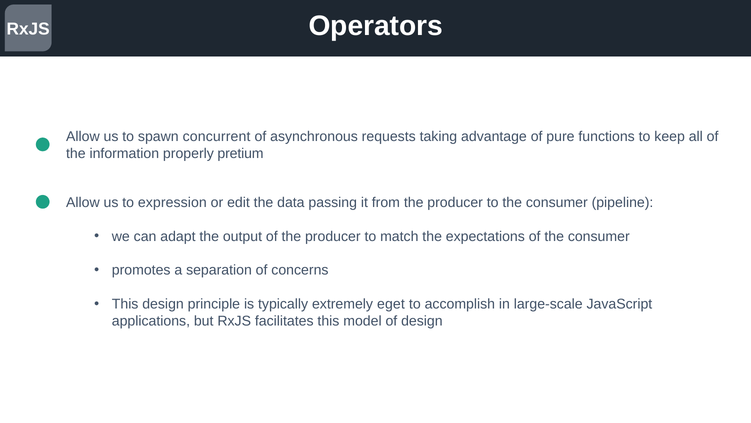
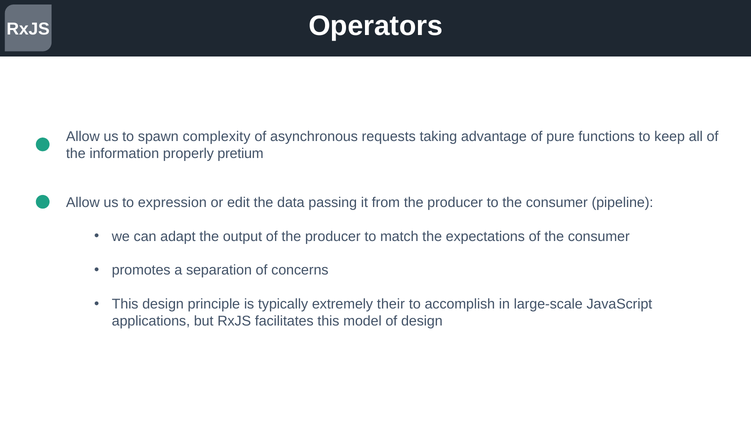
concurrent: concurrent -> complexity (217, 137)
eget: eget -> their (391, 304)
